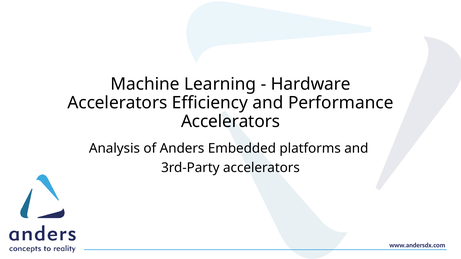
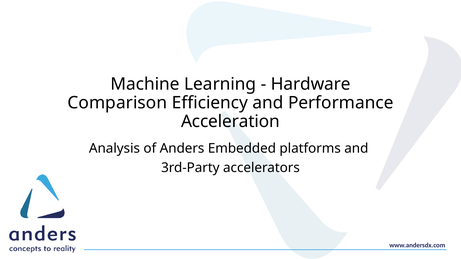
Accelerators: Accelerators -> Comparison (117, 103)
Accelerators: Accelerators -> Acceleration (231, 122)
